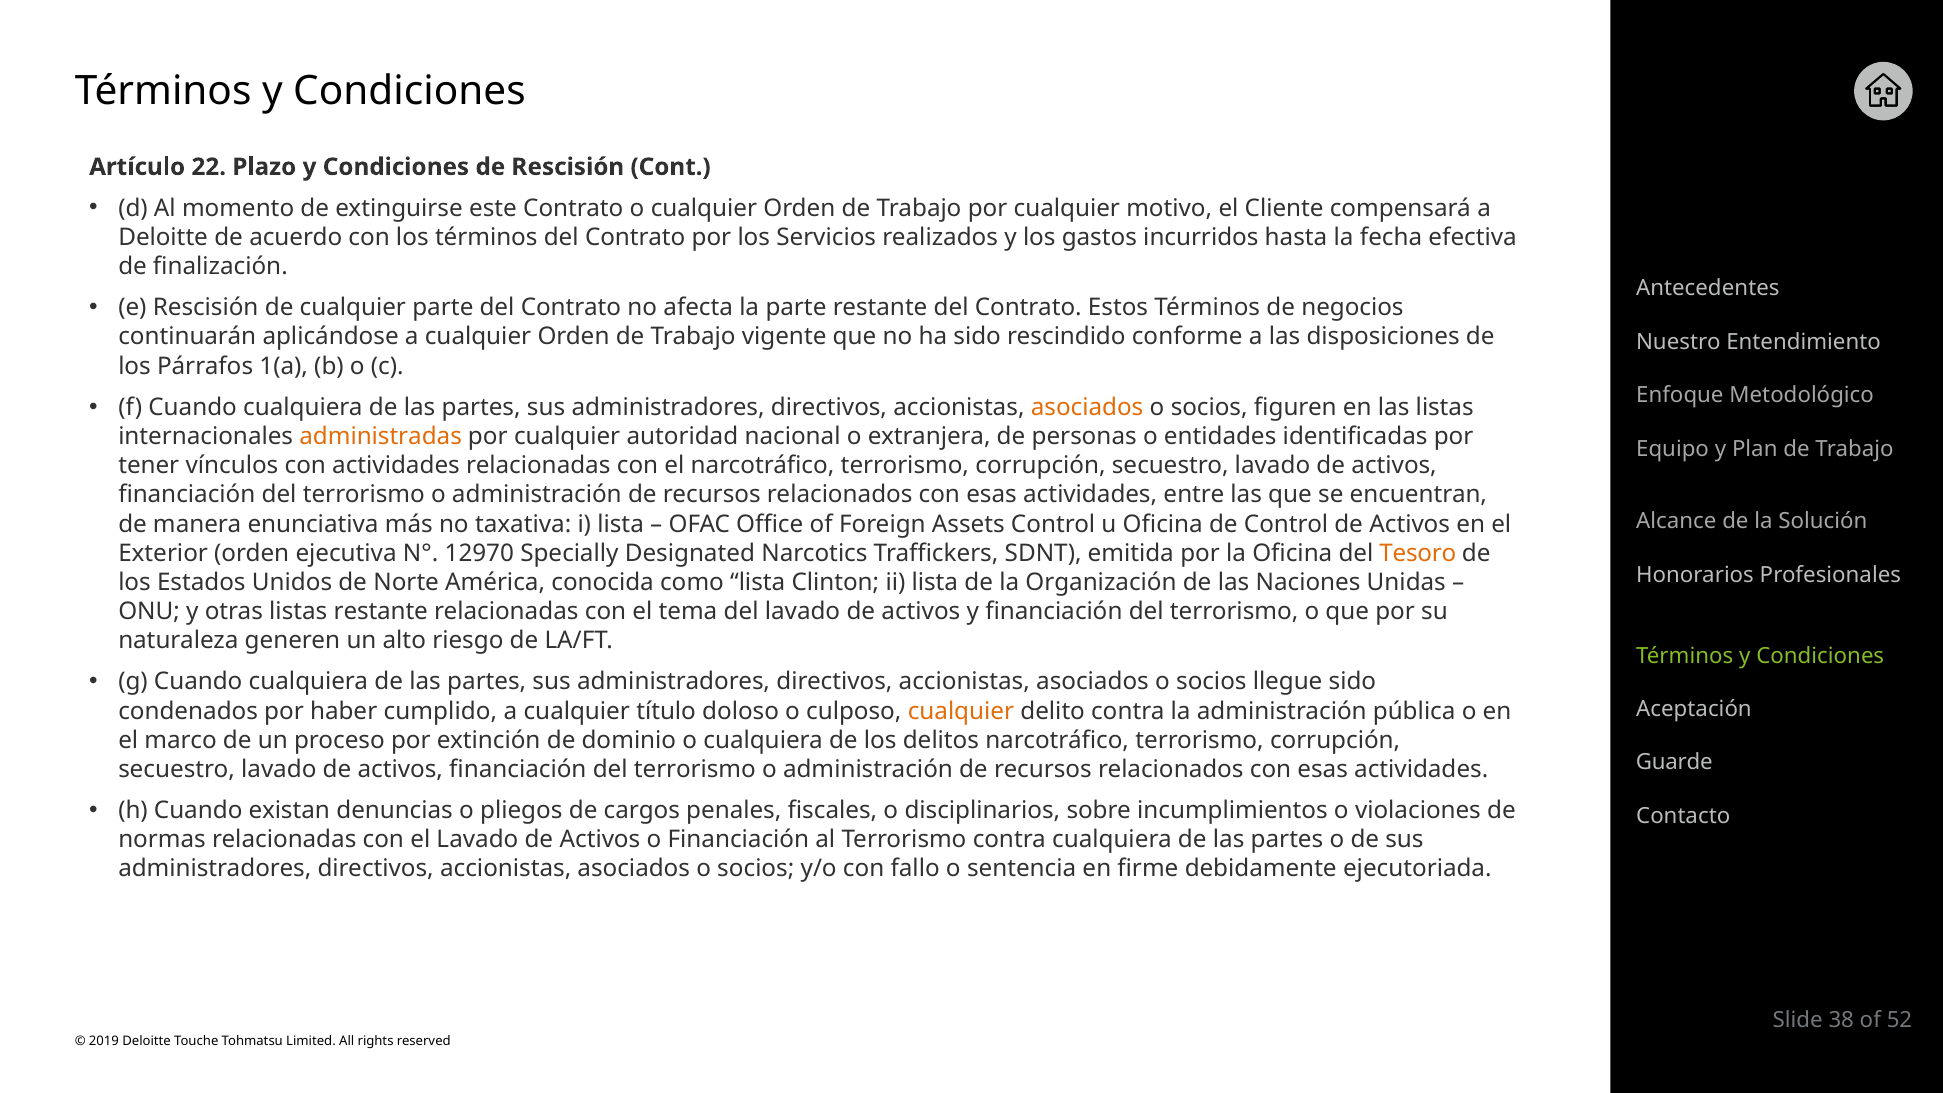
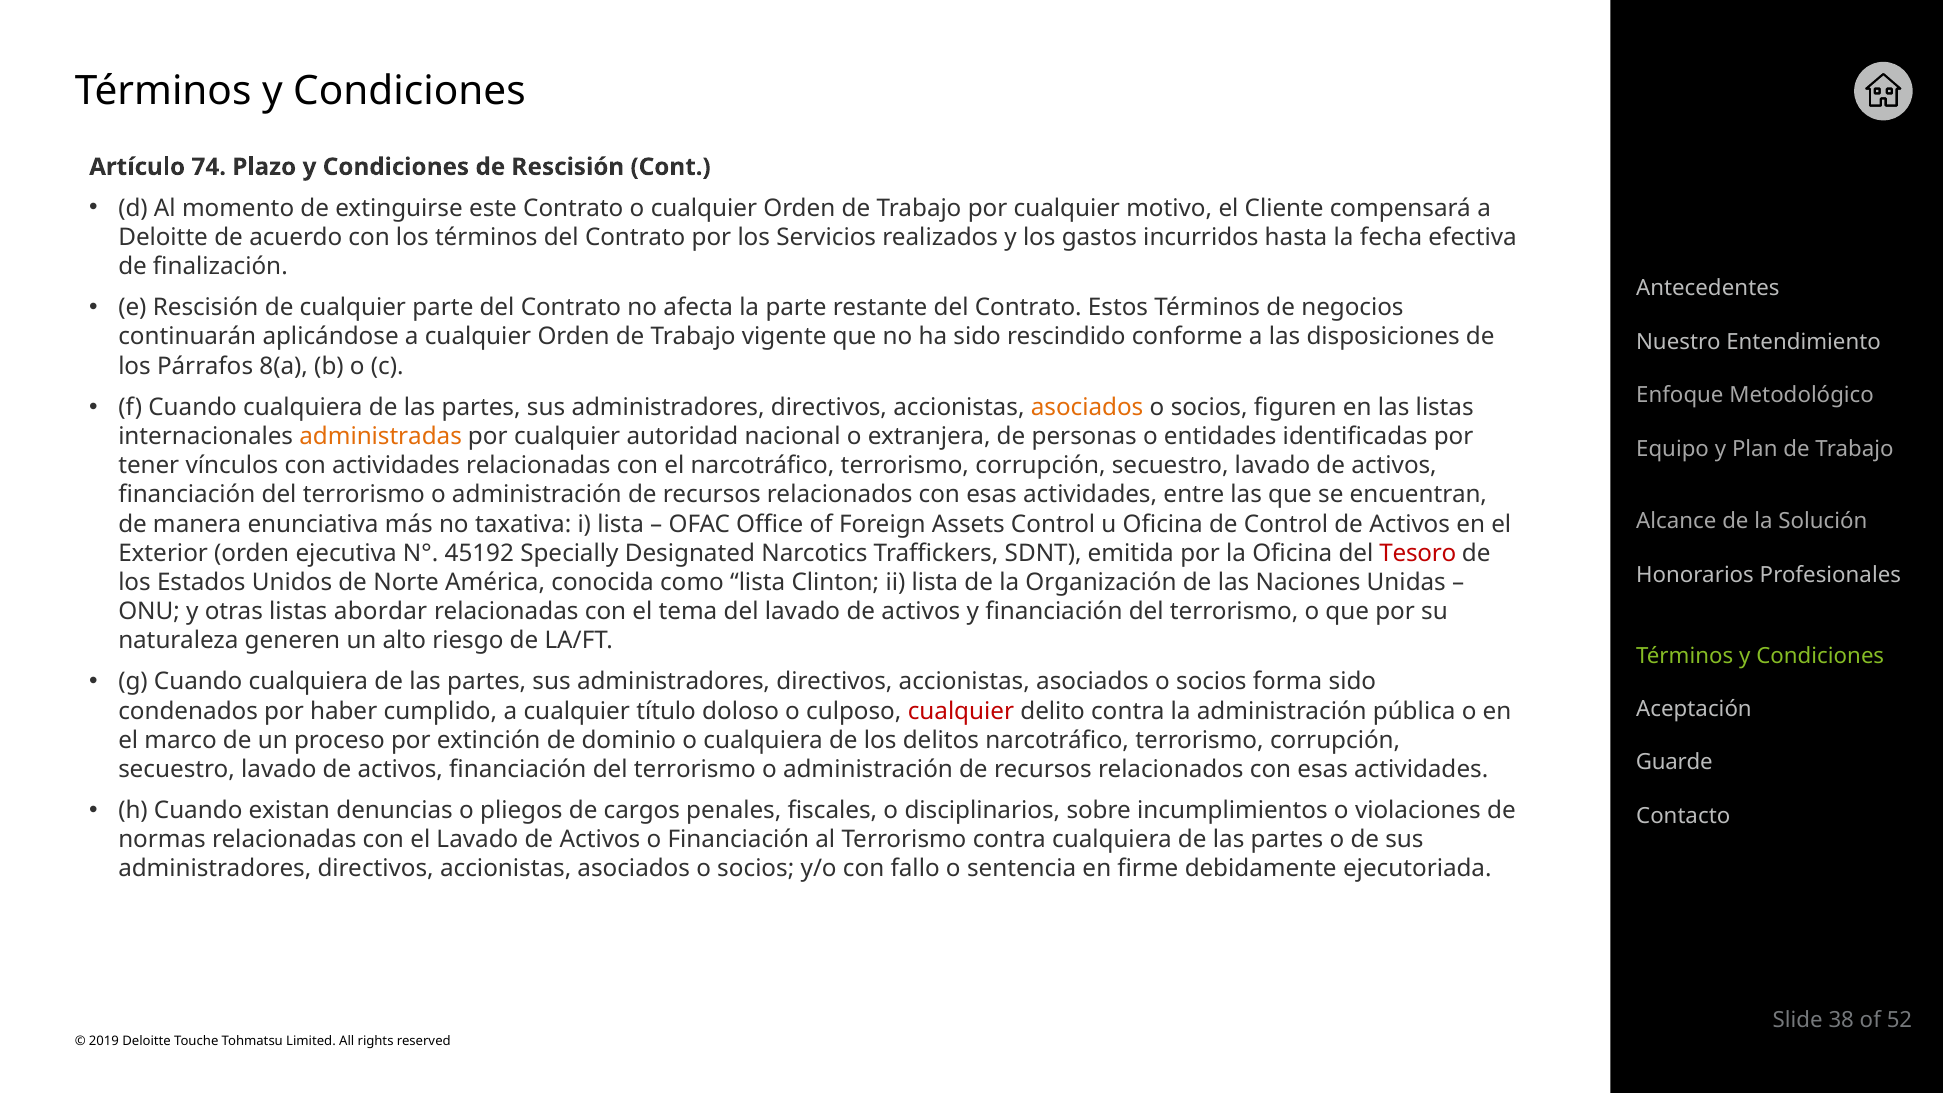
22: 22 -> 74 (209, 167)
1(a: 1(a -> 8(a (284, 366)
12970: 12970 -> 45192 (479, 553)
Tesoro colour: orange -> red (1418, 553)
listas restante: restante -> abordar (381, 611)
llegue: llegue -> forma (1288, 682)
cualquier colour: orange -> red (961, 711)
